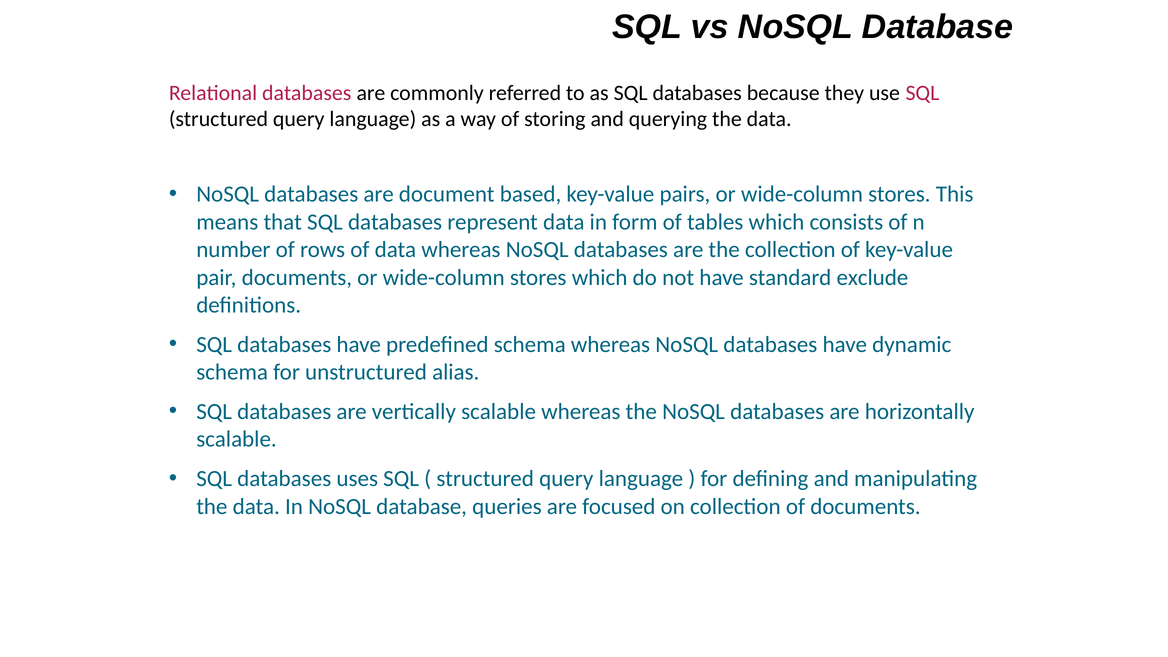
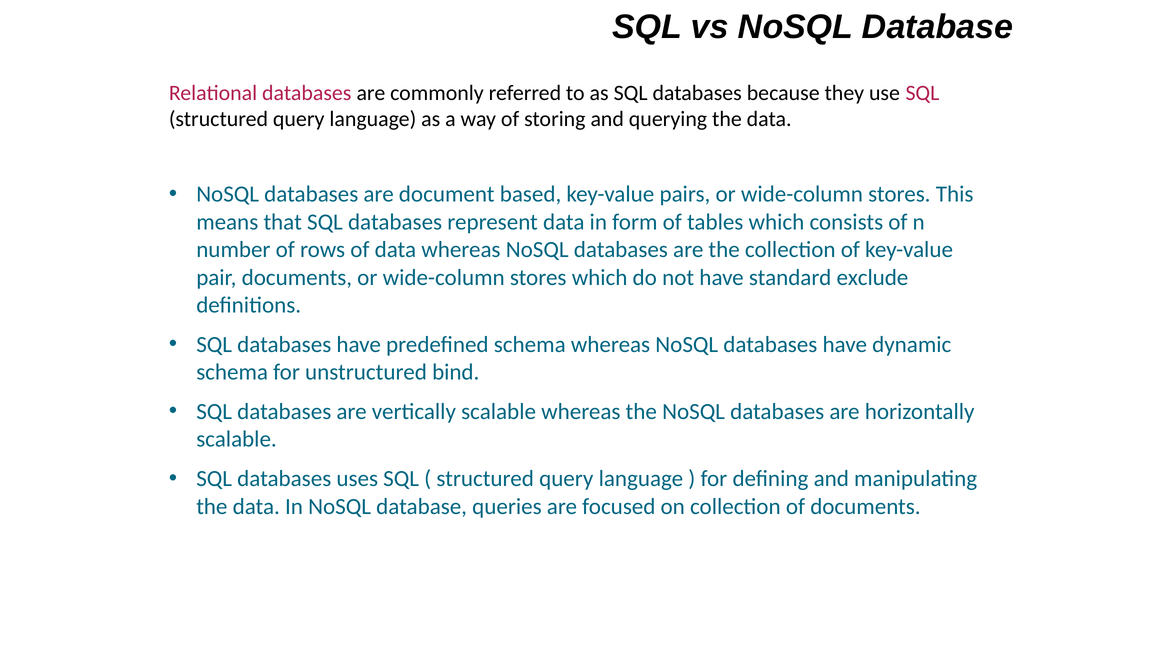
alias: alias -> bind (456, 372)
